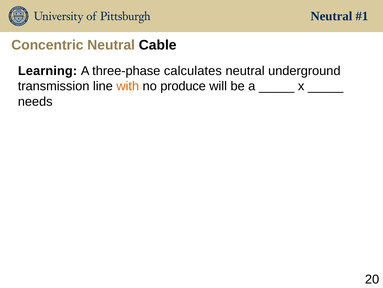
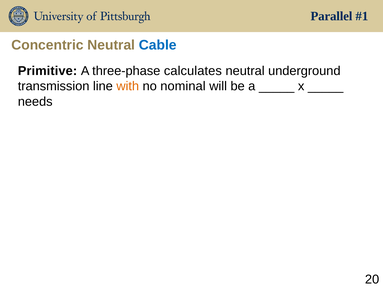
Neutral: Neutral -> Parallel (331, 16)
Cable colour: black -> blue (158, 45)
Learning: Learning -> Primitive (48, 71)
produce: produce -> nominal (183, 86)
